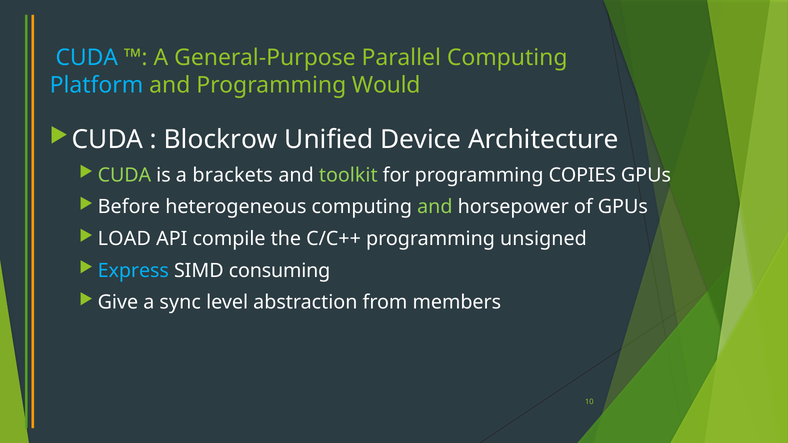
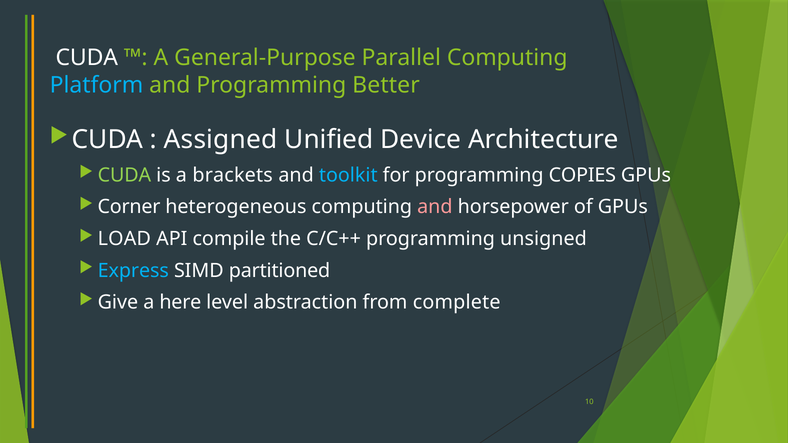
CUDA colour: light blue -> white (87, 58)
Would: Would -> Better (386, 85)
Blockrow: Blockrow -> Assigned (221, 140)
toolkit colour: light green -> light blue (348, 175)
Before: Before -> Corner (129, 207)
and colour: light green -> pink (435, 207)
consuming: consuming -> partitioned (280, 271)
sync: sync -> here (180, 303)
members: members -> complete (457, 303)
